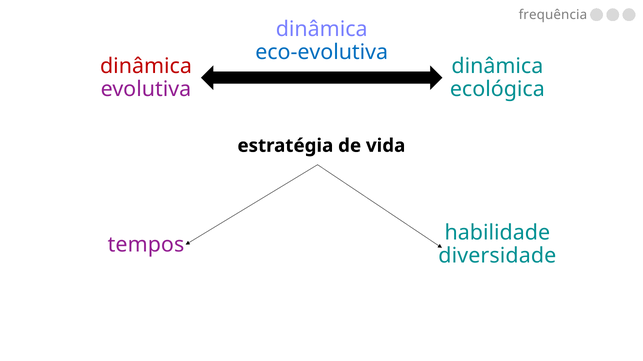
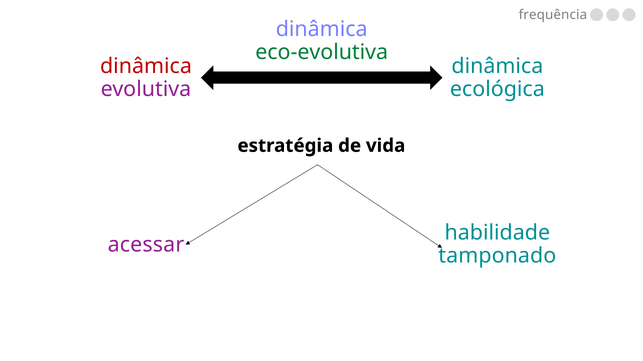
eco-evolutiva colour: blue -> green (322, 52)
tempos: tempos -> acessar (146, 245)
diversidade: diversidade -> tamponado (497, 256)
